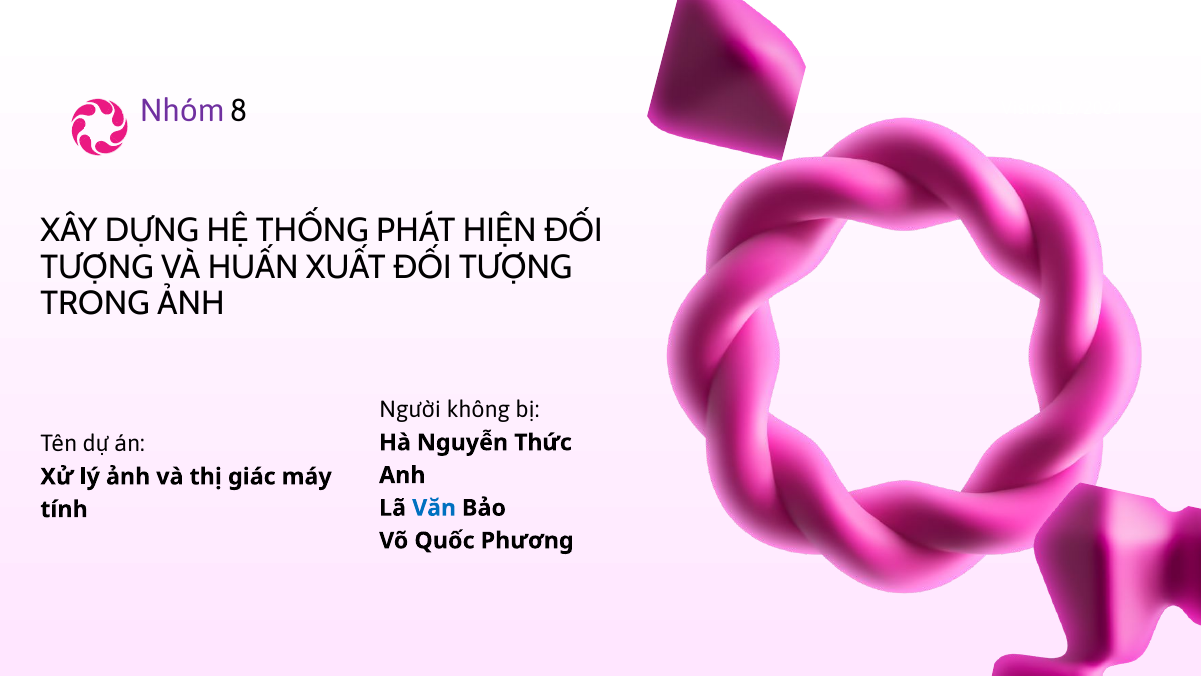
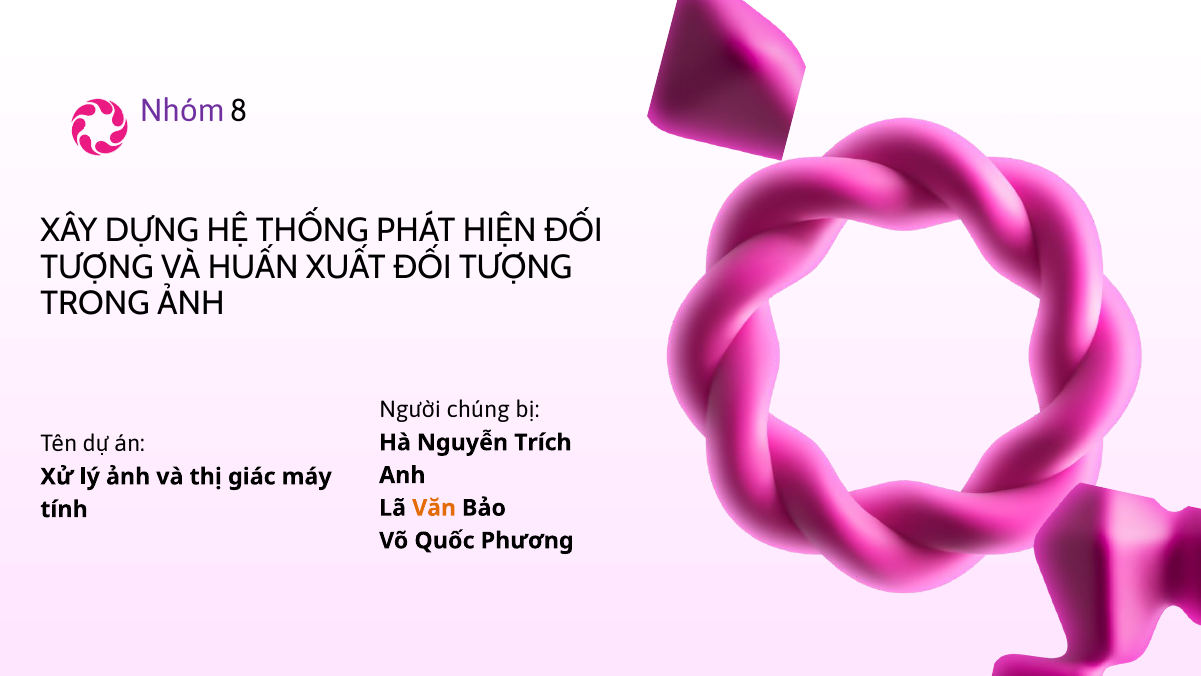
không: không -> chúng (478, 410)
Thức: Thức -> Trích (543, 442)
Văn colour: blue -> orange (434, 508)
